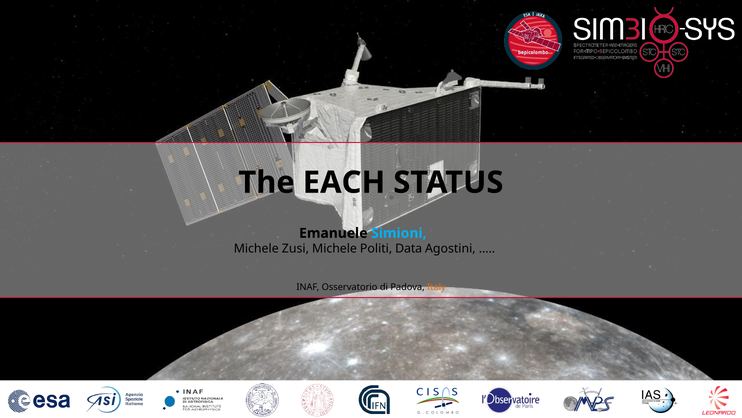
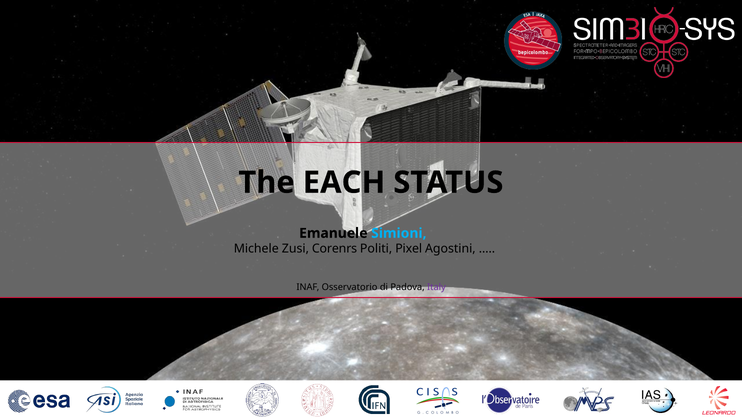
Zusi Michele: Michele -> Corenrs (335, 249)
Data: Data -> Pixel (409, 249)
Italy colour: orange -> purple (436, 287)
